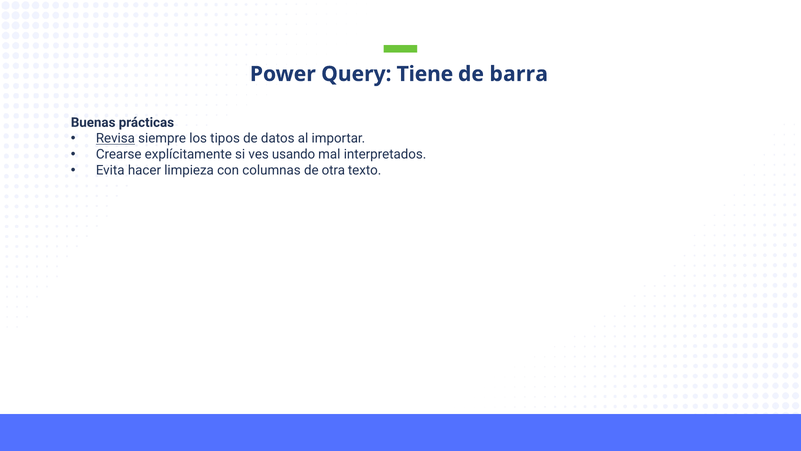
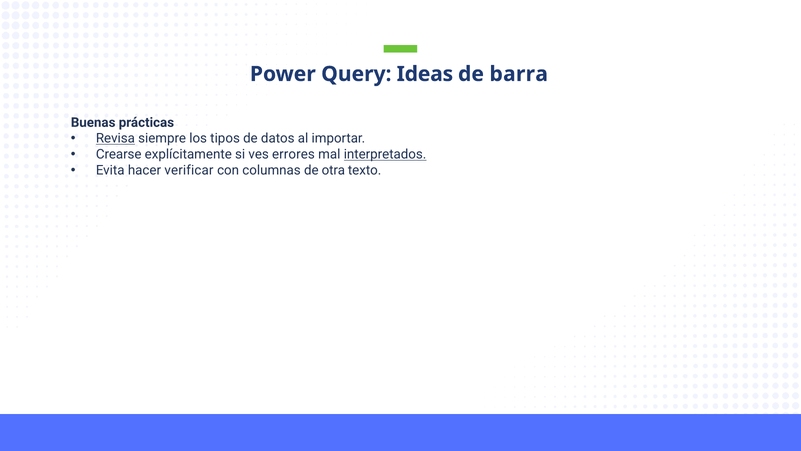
Tiene: Tiene -> Ideas (425, 74)
usando: usando -> errores (293, 154)
interpretados underline: none -> present (385, 154)
limpieza: limpieza -> verificar (189, 170)
